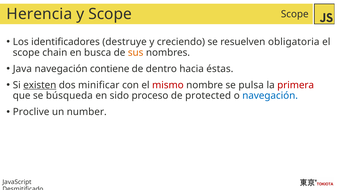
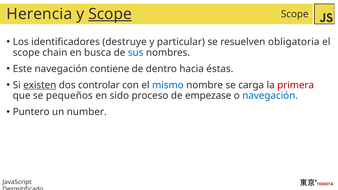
Scope underline: none -> present (110, 14)
creciendo: creciendo -> particular (181, 42)
sus colour: orange -> blue (136, 53)
Java: Java -> Este (22, 69)
minificar: minificar -> controlar (99, 85)
mismo colour: red -> blue (168, 85)
pulsa: pulsa -> carga (251, 85)
búsqueda: búsqueda -> pequeños (69, 96)
protected: protected -> empezase (208, 96)
Proclive: Proclive -> Puntero (31, 112)
